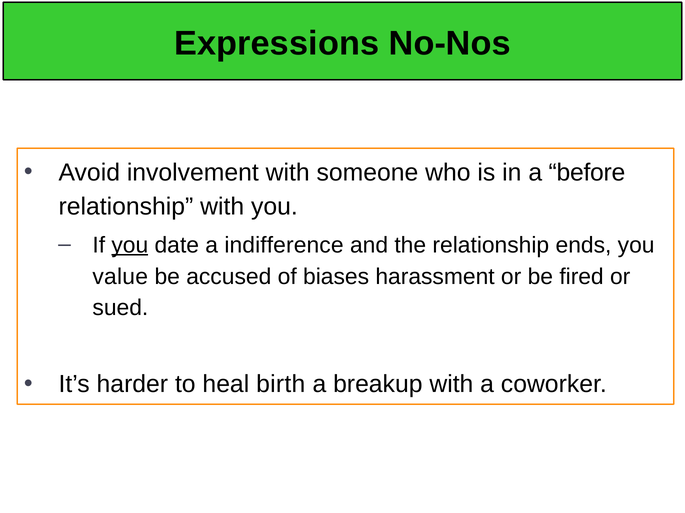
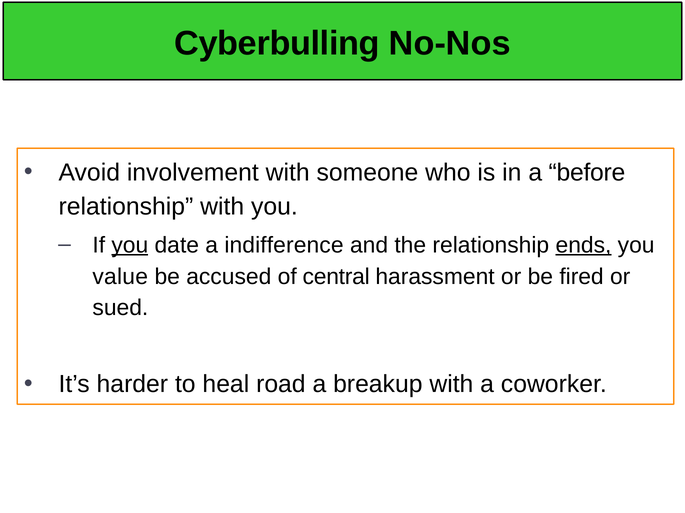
Expressions: Expressions -> Cyberbulling (277, 43)
ends underline: none -> present (583, 245)
biases: biases -> central (336, 277)
birth: birth -> road (281, 385)
